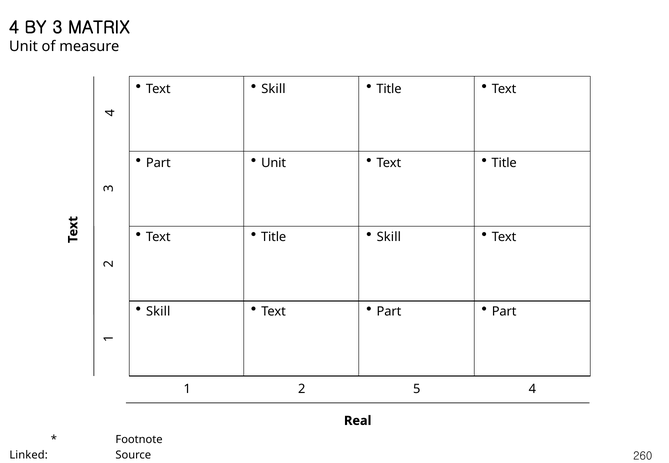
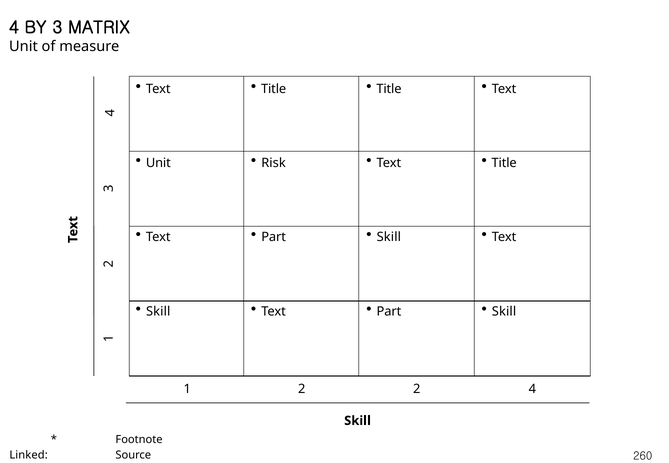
Skill: Skill -> Title (274, 89)
Part: Part -> Unit (158, 163)
Unit: Unit -> Risk (274, 163)
Title: Title -> Part (274, 237)
Part: Part -> Skill (504, 312)
2 5: 5 -> 2 (417, 389)
Real: Real -> Skill (358, 421)
